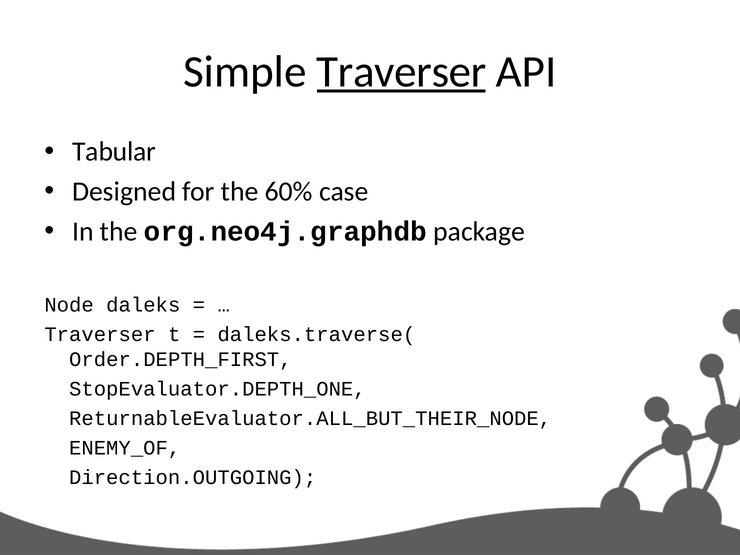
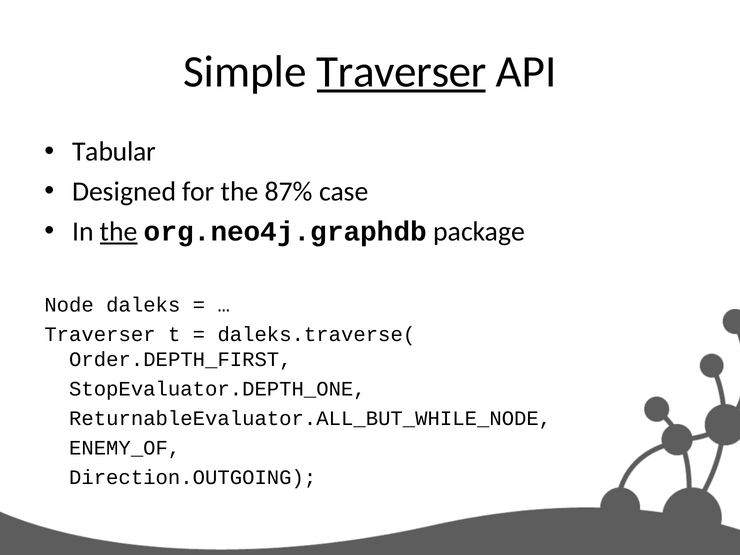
60%: 60% -> 87% (289, 192)
the underline: none -> present (119, 232)
ReturnableEvaluator.ALL_BUT_THEIR_NODE: ReturnableEvaluator.ALL_BUT_THEIR_NODE -> ReturnableEvaluator.ALL_BUT_WHILE_NODE (310, 418)
